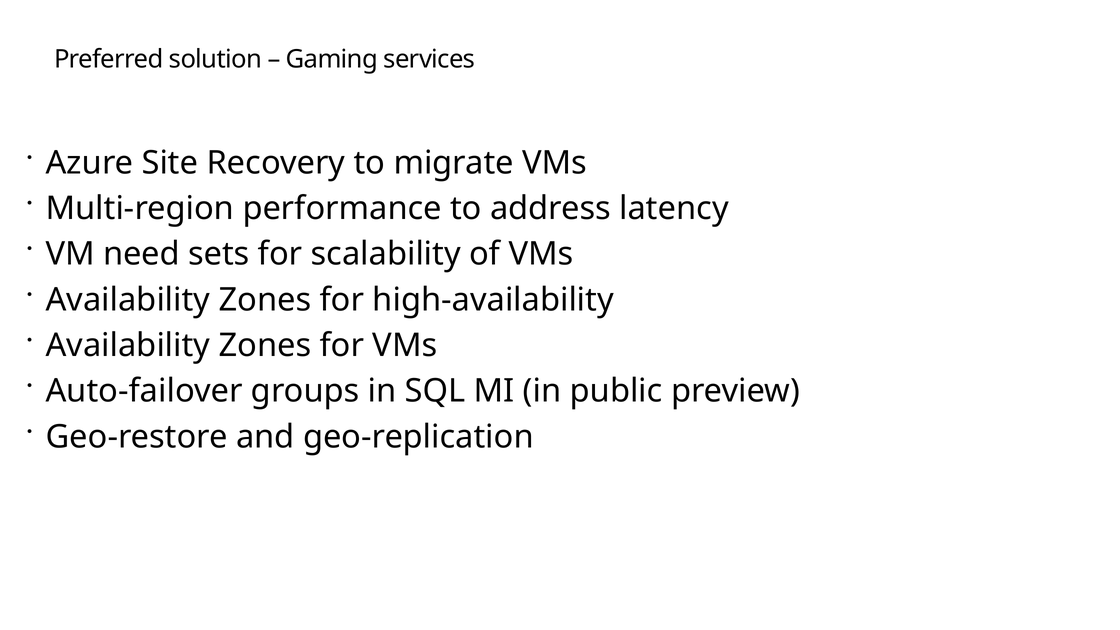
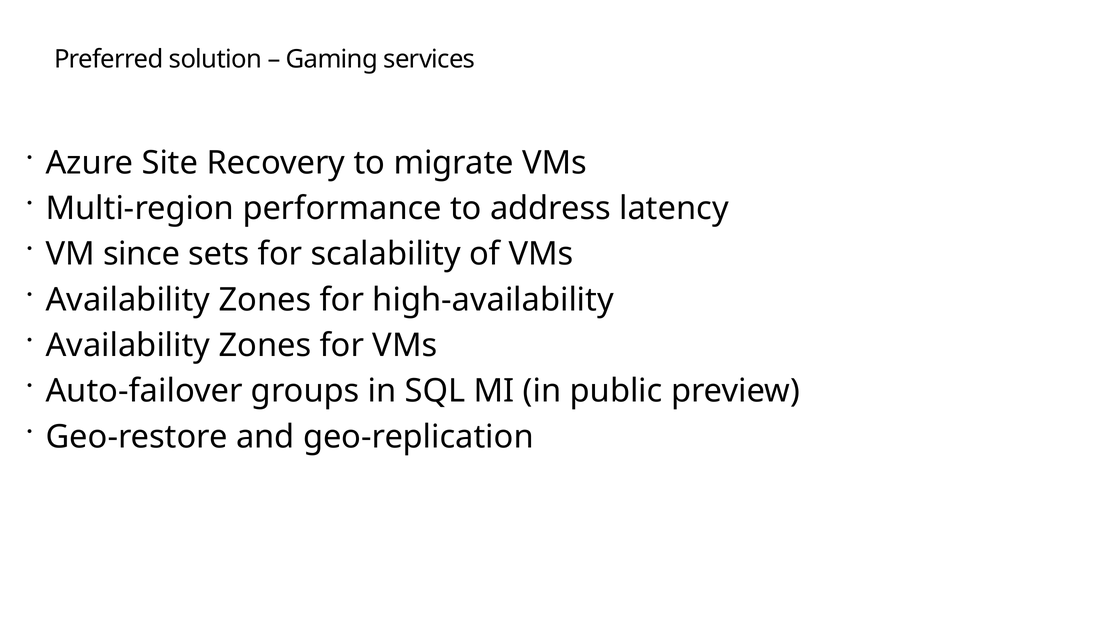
need: need -> since (142, 254)
